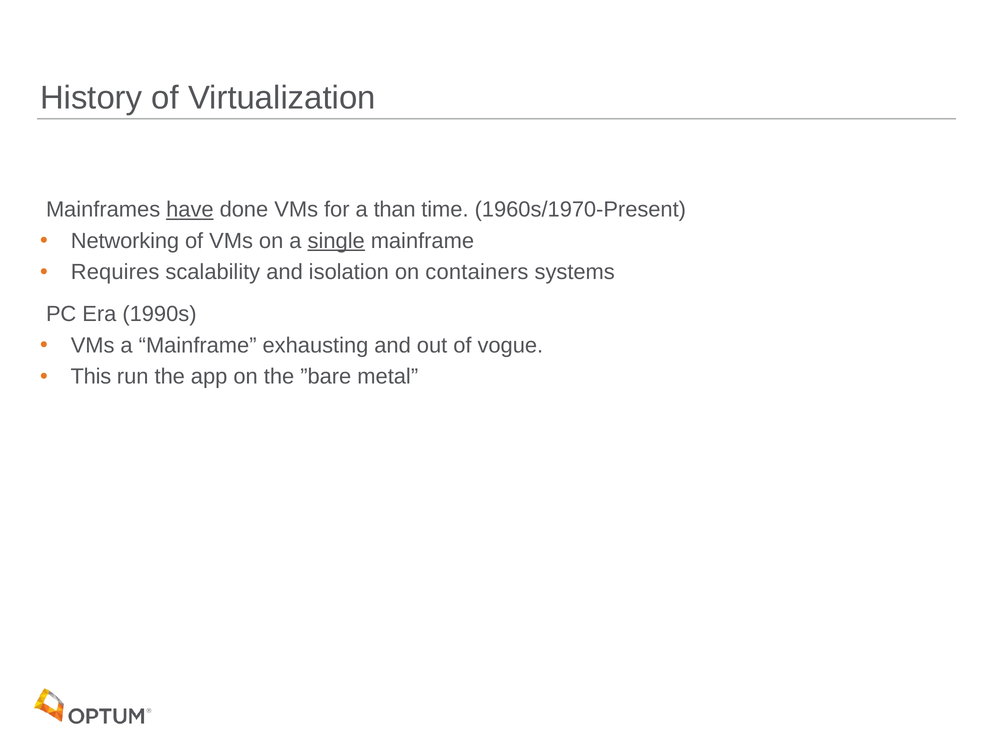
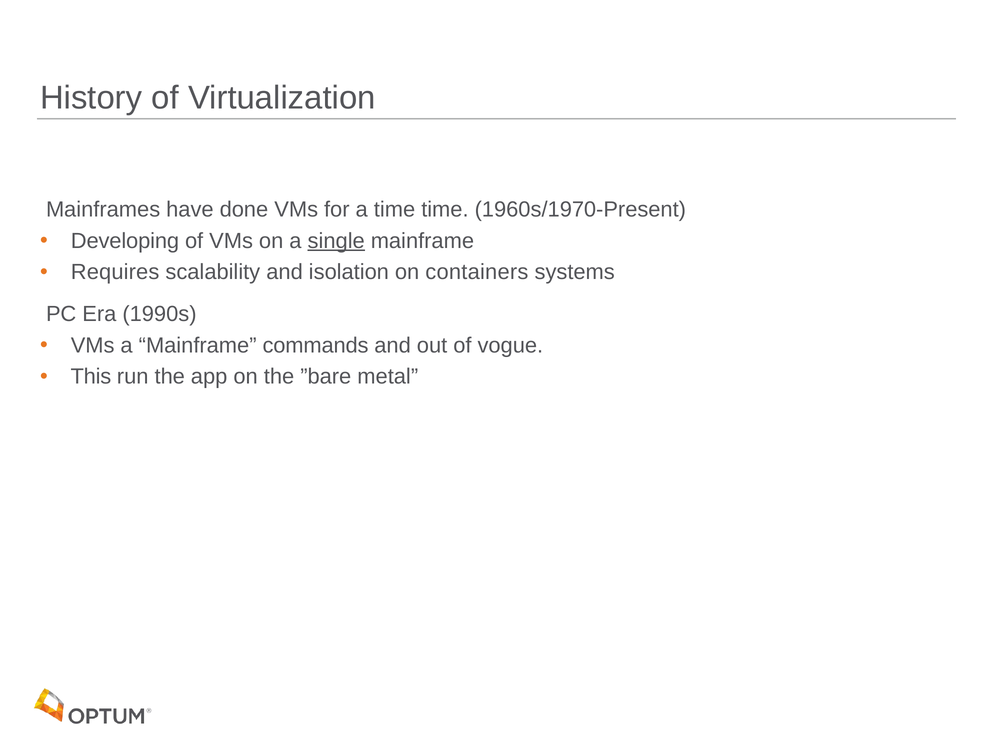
have underline: present -> none (190, 210)
a than: than -> time (395, 210)
Networking: Networking -> Developing (125, 241)
exhausting: exhausting -> commands (316, 345)
